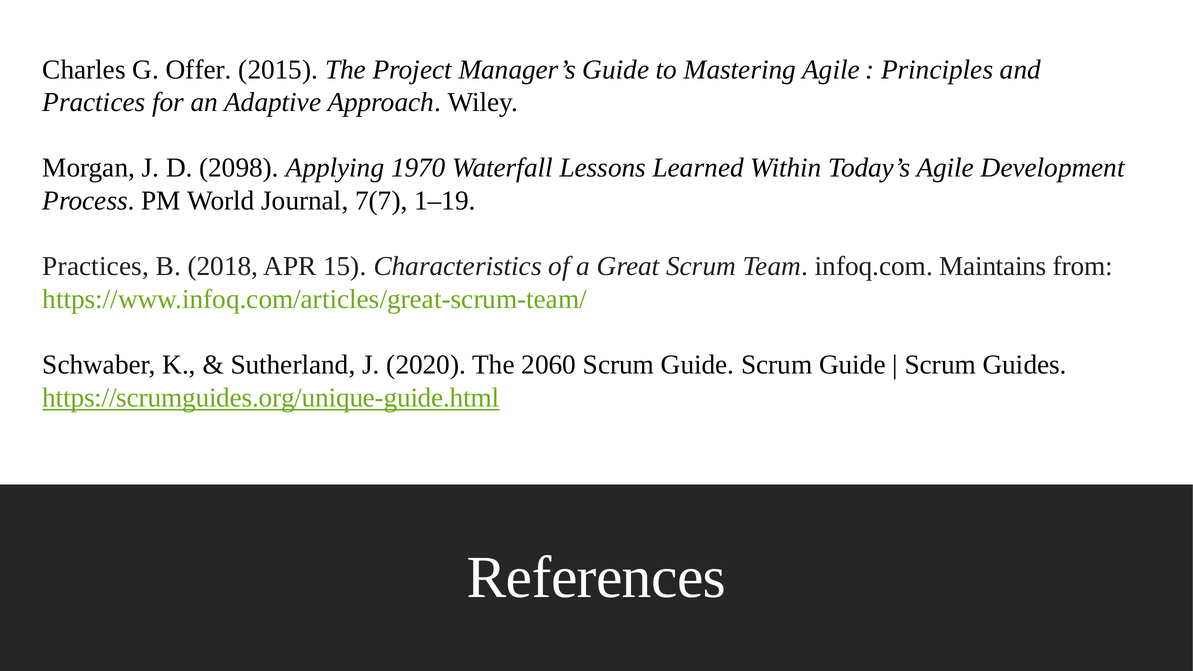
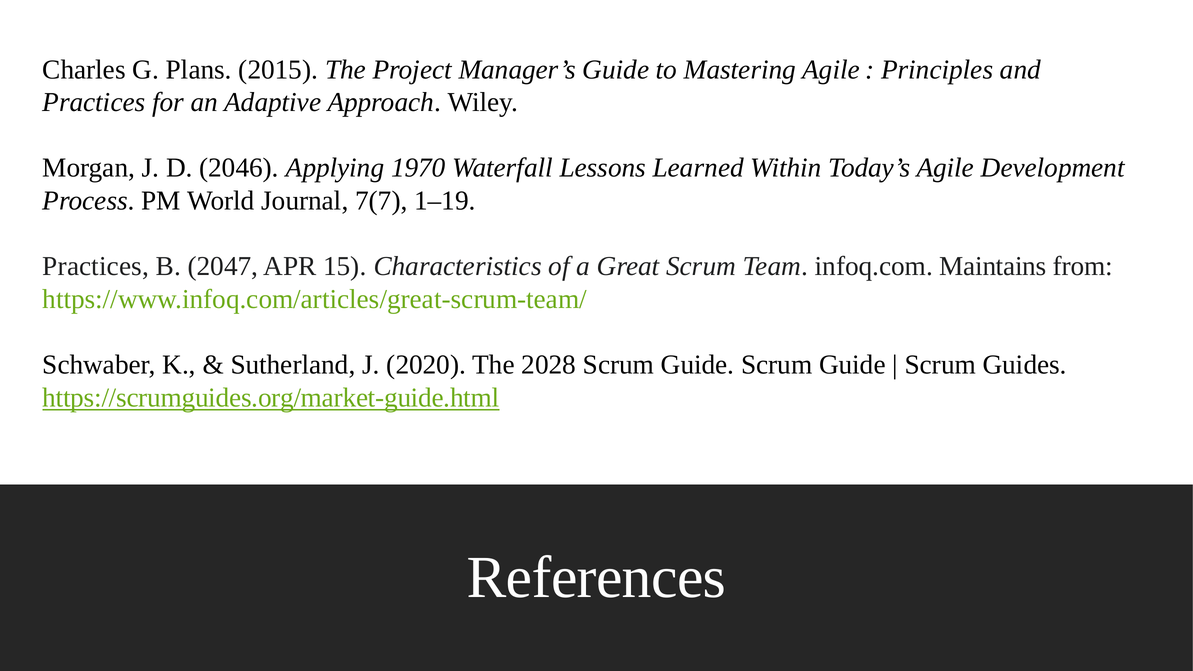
Offer: Offer -> Plans (199, 70)
2098: 2098 -> 2046 (239, 168)
2018: 2018 -> 2047 (223, 266)
2060: 2060 -> 2028 (549, 365)
https://scrumguides.org/unique-guide.html: https://scrumguides.org/unique-guide.html -> https://scrumguides.org/market-guide.html (271, 398)
